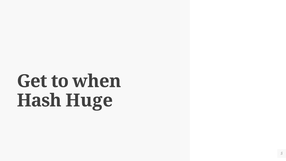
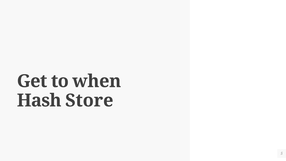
Huge: Huge -> Store (89, 100)
